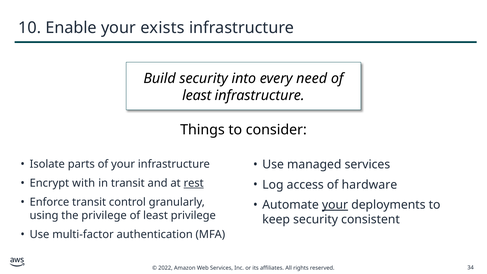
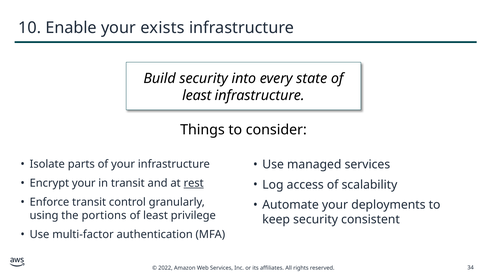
need: need -> state (312, 78)
Encrypt with: with -> your (84, 183)
hardware: hardware -> scalability (369, 185)
your underline: present -> none (335, 205)
the privilege: privilege -> portions (104, 215)
